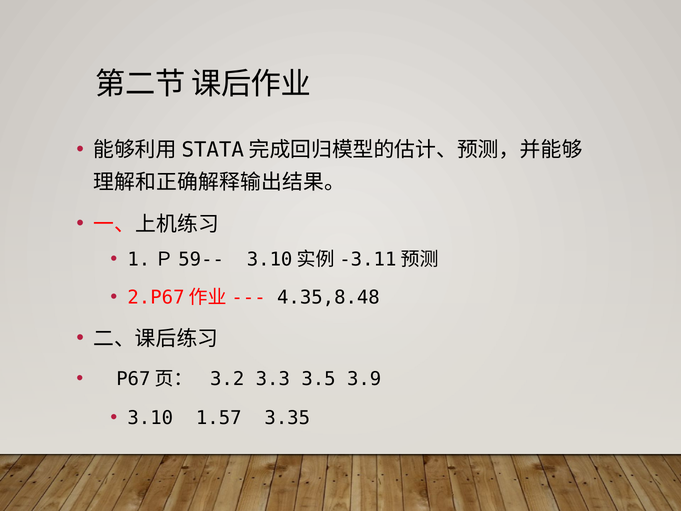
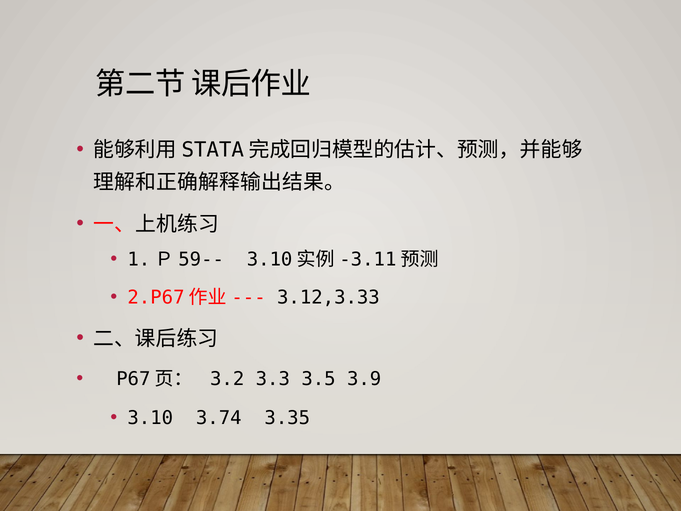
4.35,8.48: 4.35,8.48 -> 3.12,3.33 (328, 297)
1.57: 1.57 -> 3.74 (219, 418)
